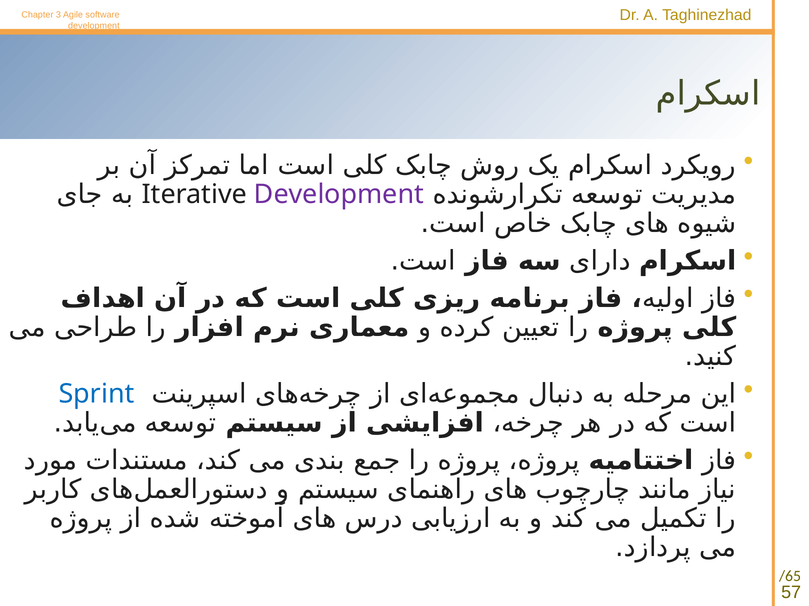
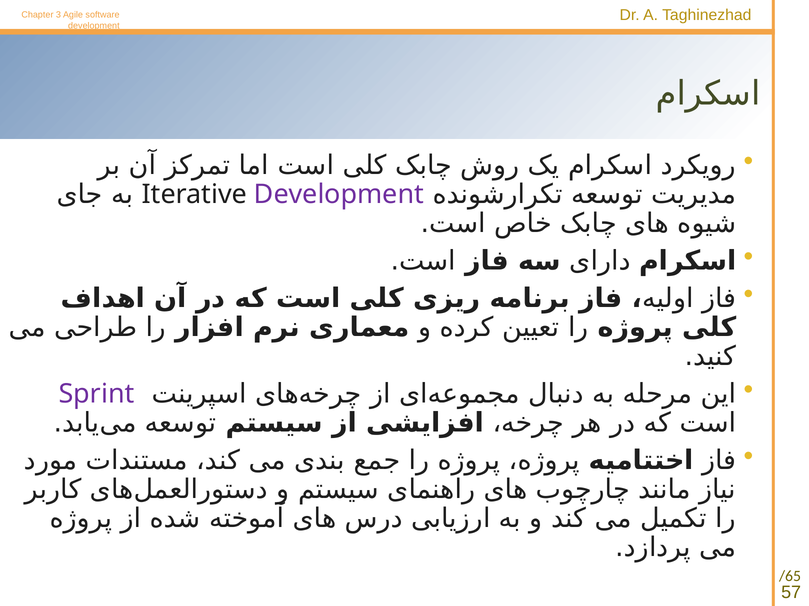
Sprint colour: blue -> purple (97, 394)
